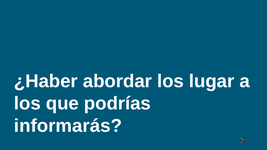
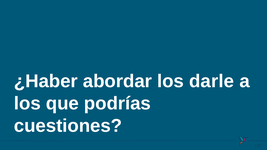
lugar: lugar -> darle (212, 81)
informarás: informarás -> cuestiones (68, 126)
